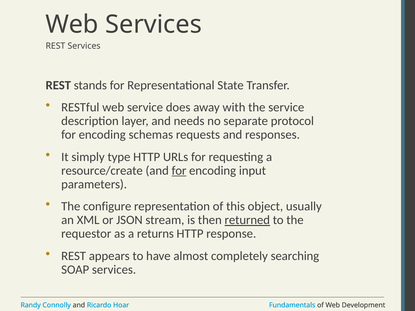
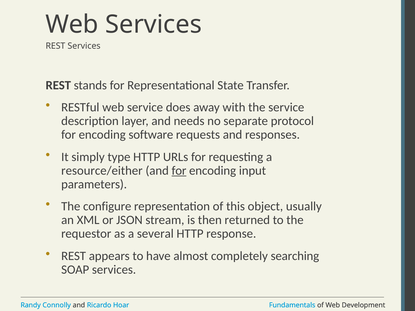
schemas: schemas -> software (151, 135)
resource/create: resource/create -> resource/either (102, 171)
returned underline: present -> none (247, 220)
returns: returns -> several (155, 234)
